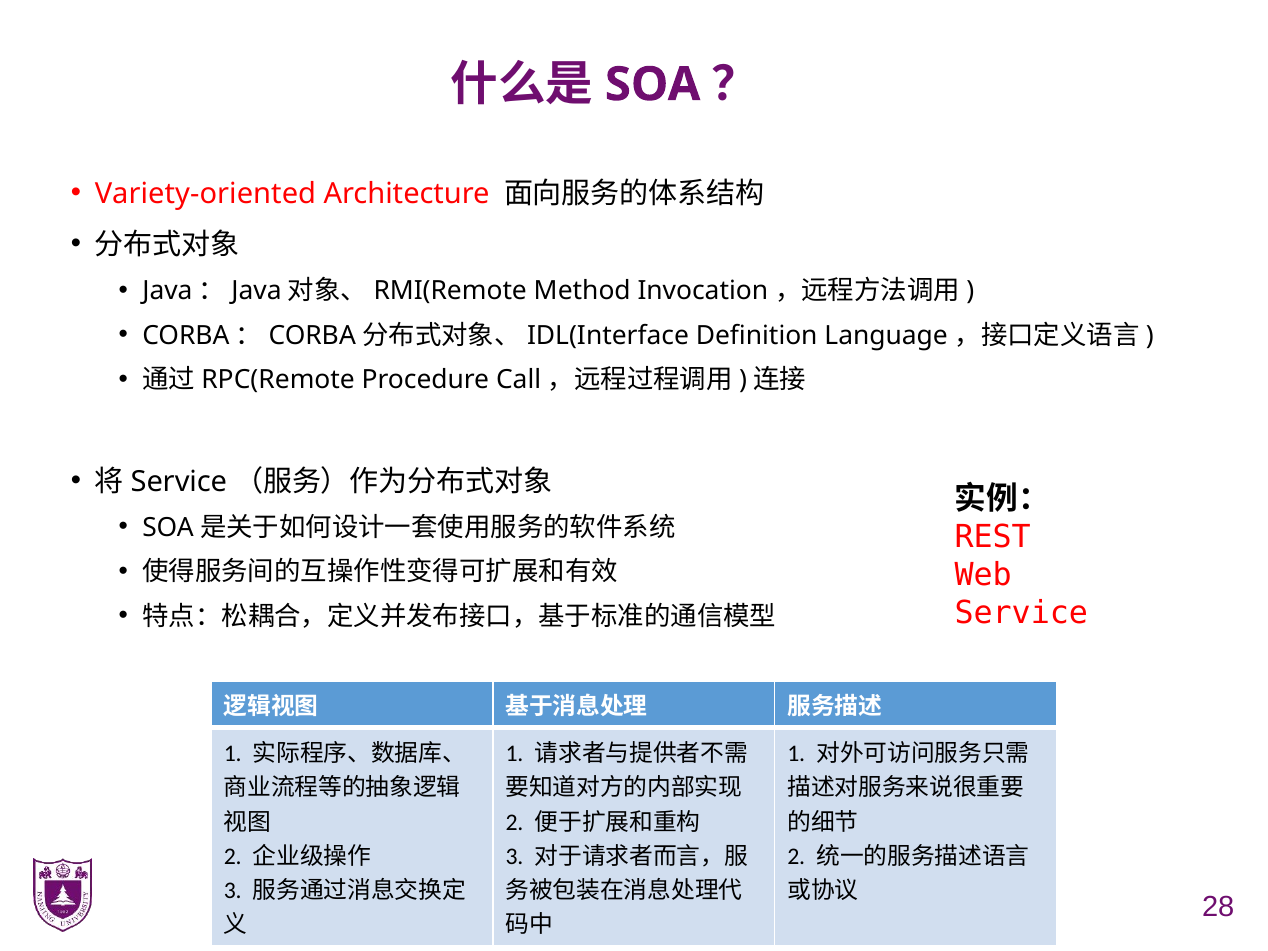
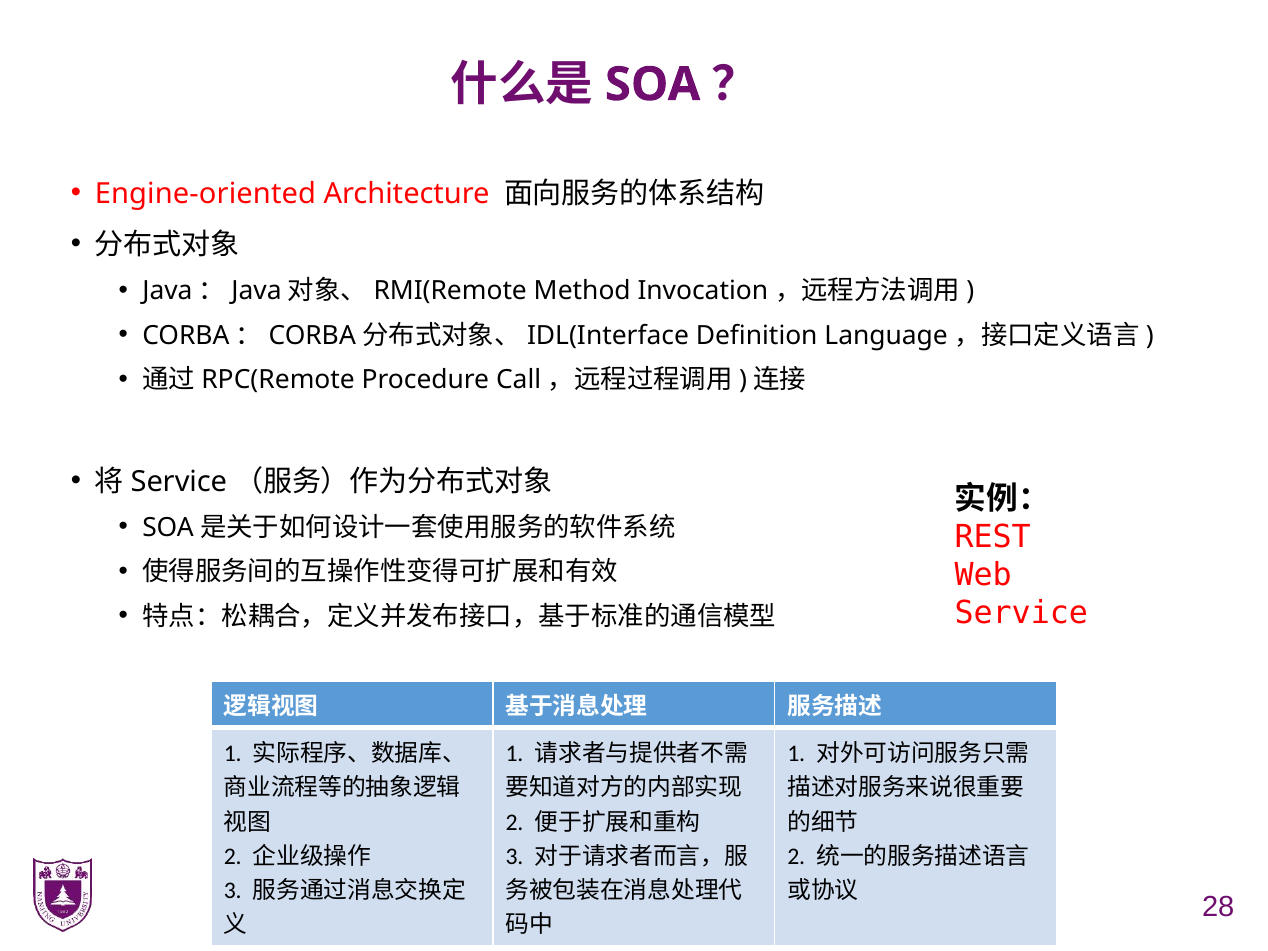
Variety-oriented: Variety-oriented -> Engine-oriented (205, 194)
